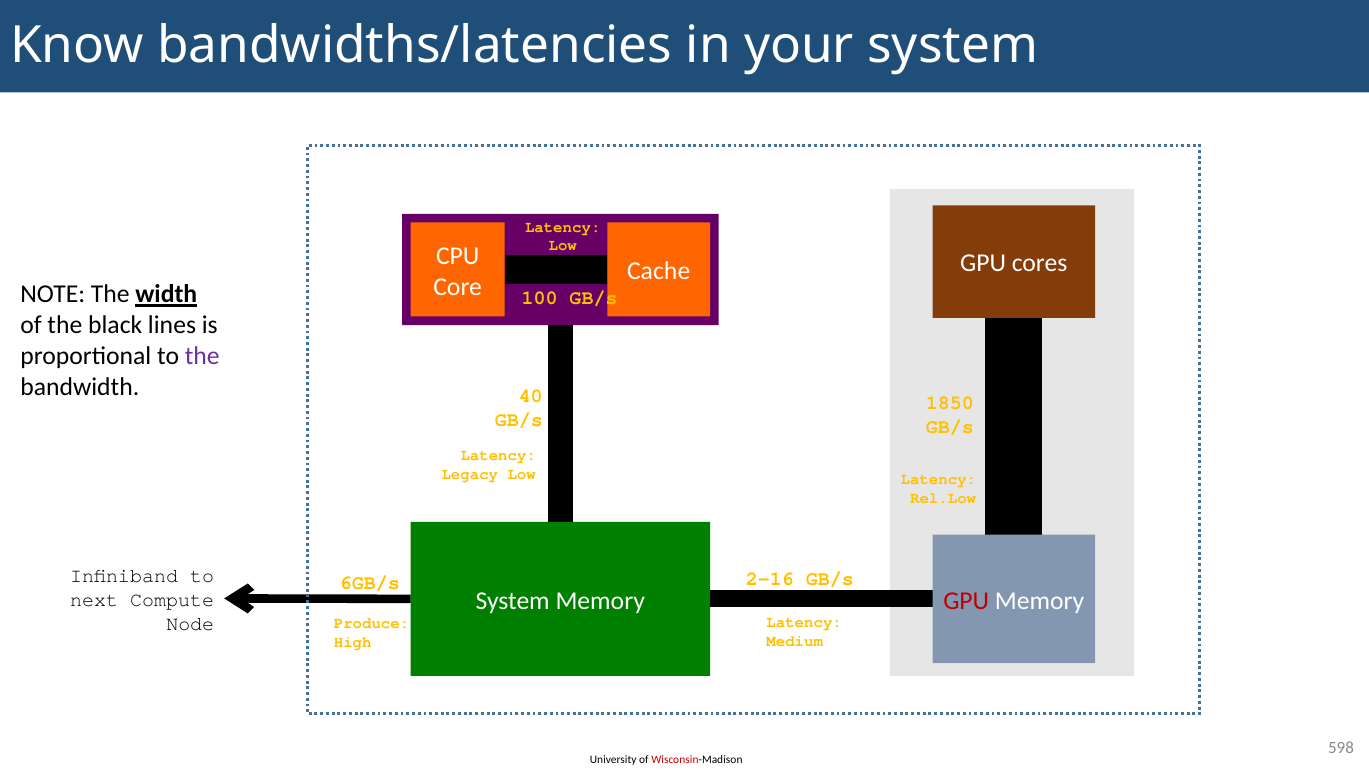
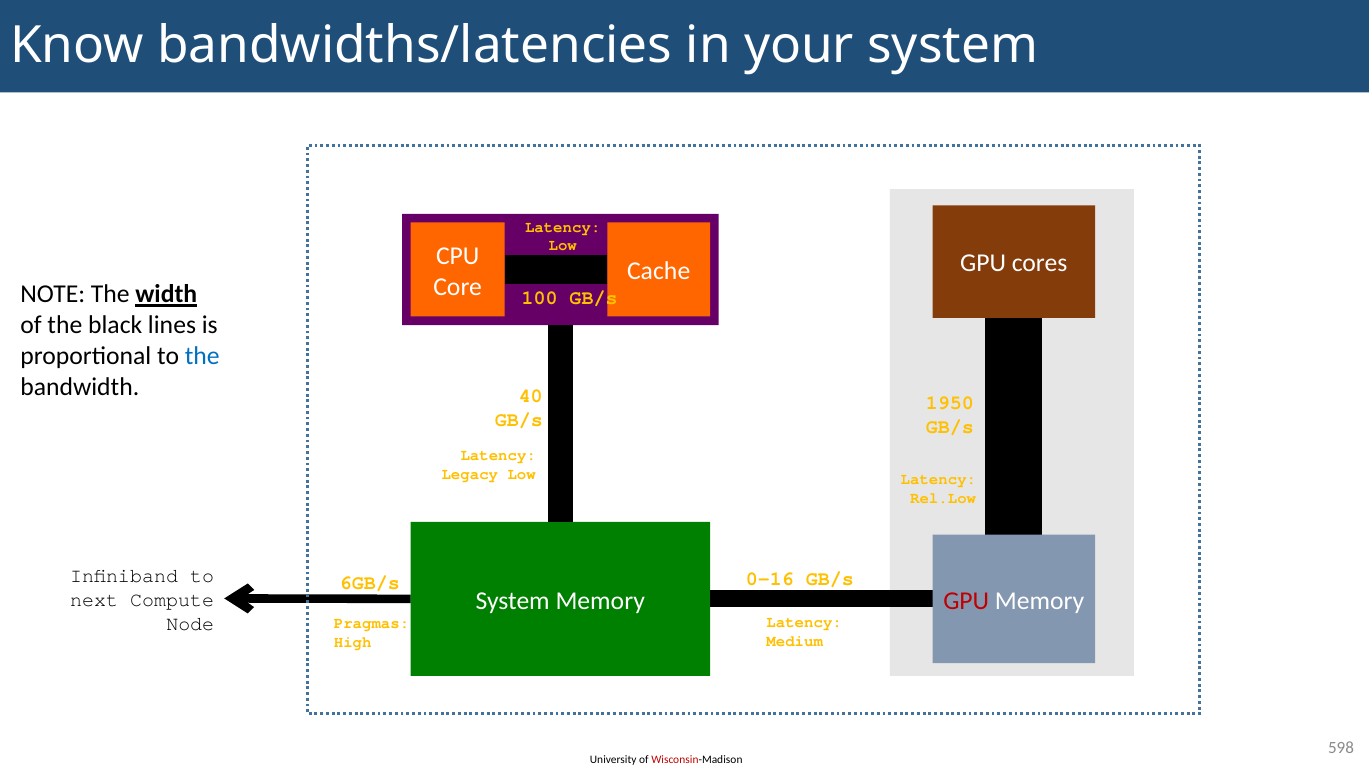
the colour: purple -> blue (202, 356)
1850: 1850 -> 1950 (950, 403)
2-16: 2-16 -> 0-16 (770, 579)
Produce: Produce -> Pragmas (372, 623)
